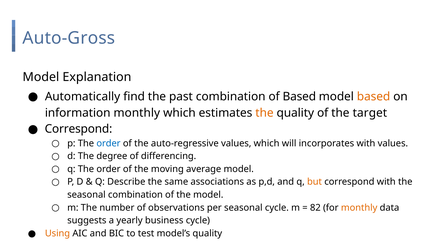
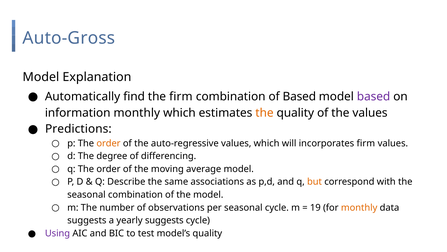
the past: past -> firm (181, 96)
based colour: orange -> purple (374, 96)
the target: target -> values (370, 113)
Correspond: Correspond -> Predictions (78, 129)
order colour: blue -> orange (109, 143)
incorporates with: with -> firm (366, 143)
82: 82 -> 19 (315, 207)
yearly business: business -> suggests (164, 220)
Using colour: orange -> purple (57, 233)
